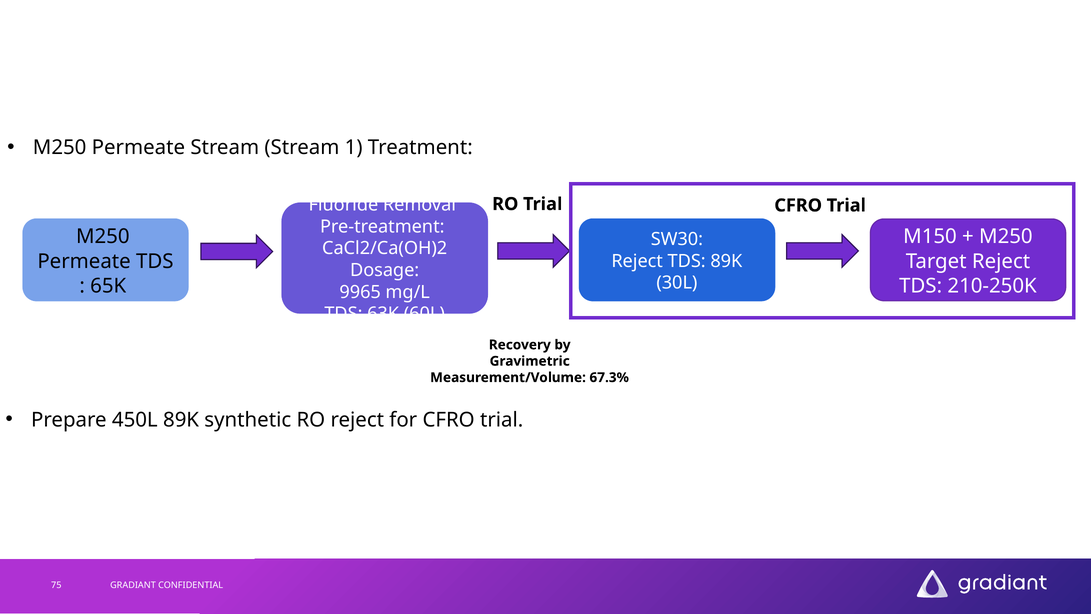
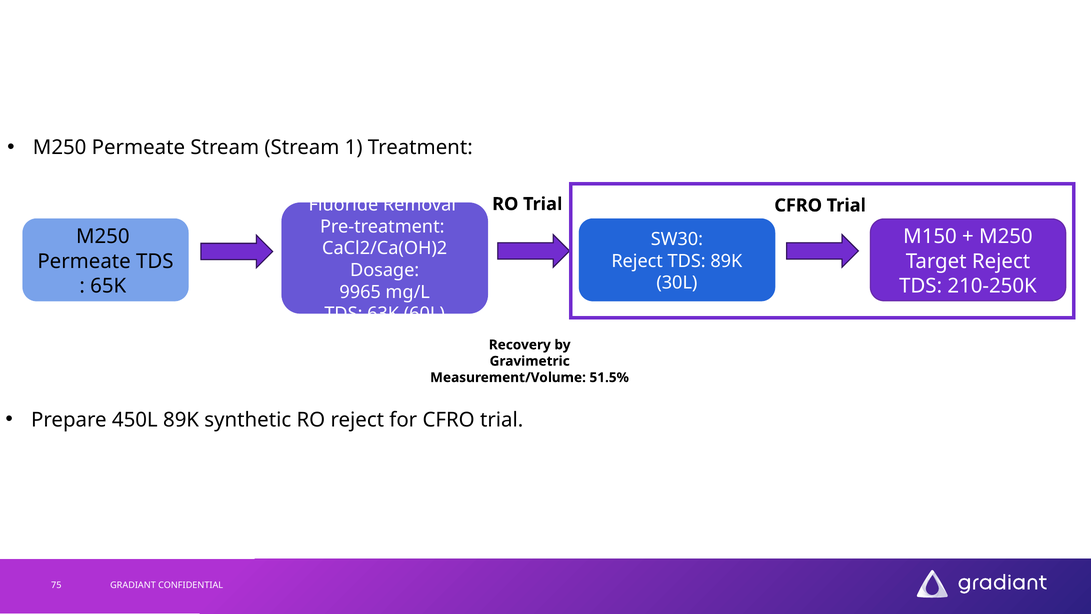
67.3%: 67.3% -> 51.5% (609, 377)
